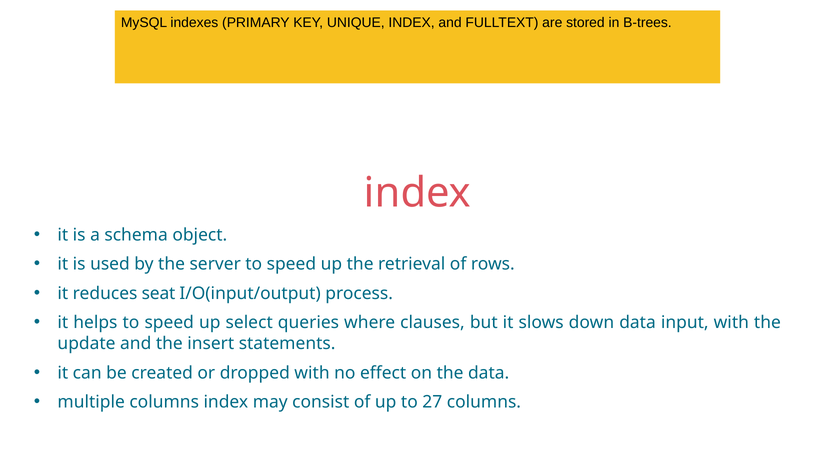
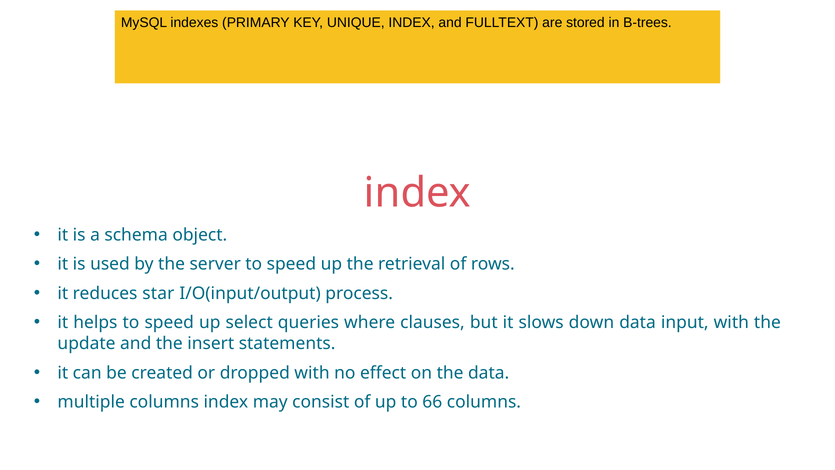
seat: seat -> star (158, 293)
27: 27 -> 66 (432, 402)
